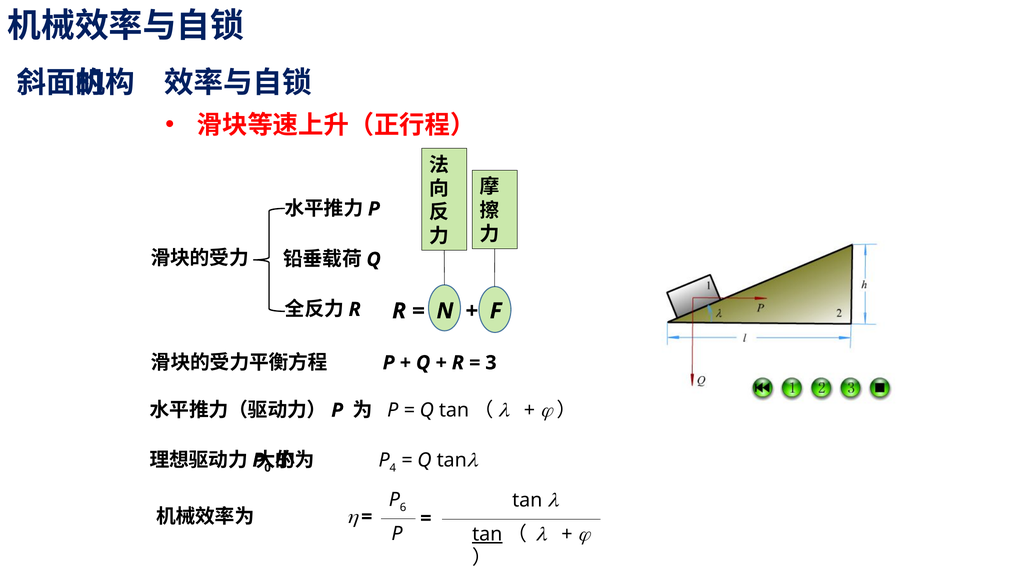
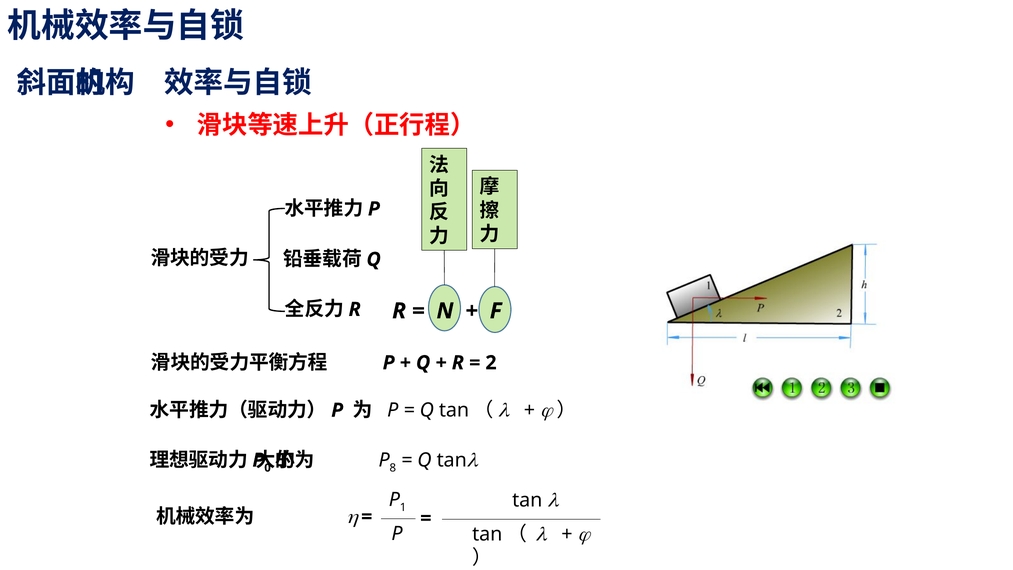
3: 3 -> 2 (491, 363)
4: 4 -> 8 (393, 468)
6: 6 -> 1 (403, 507)
tan underline: present -> none (487, 534)
